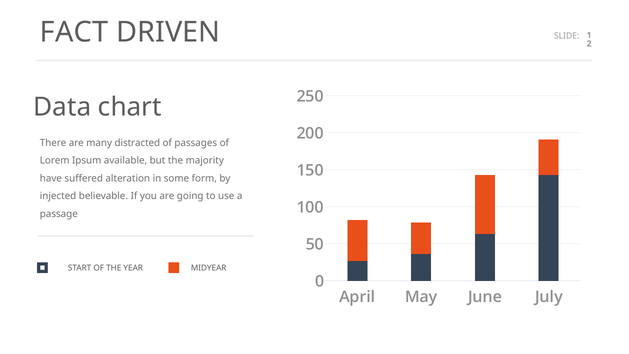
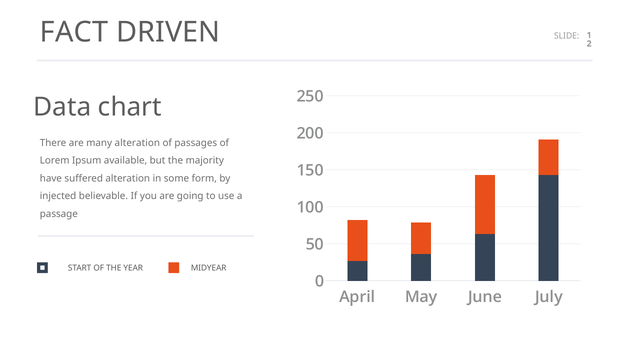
many distracted: distracted -> alteration (137, 143)
